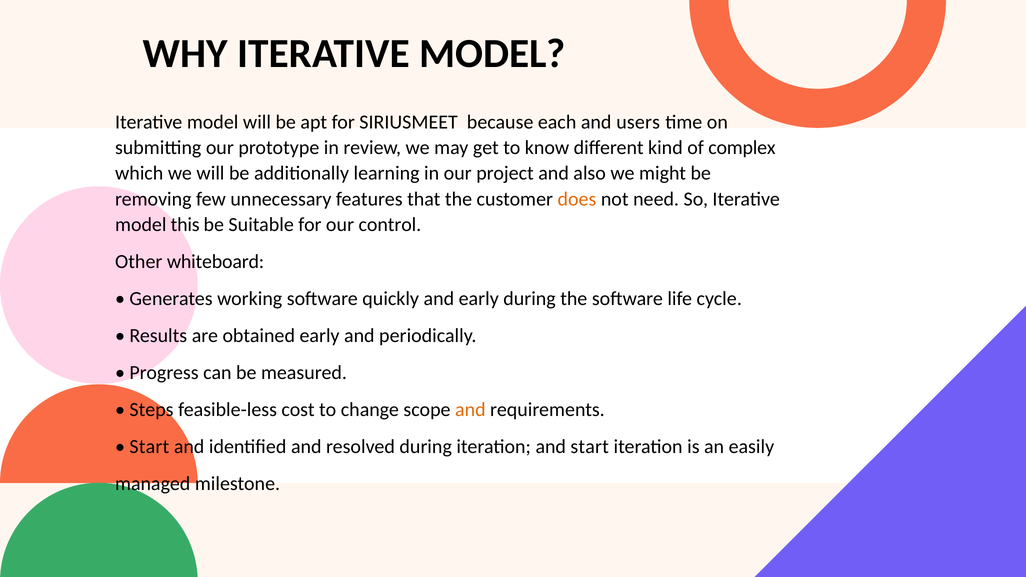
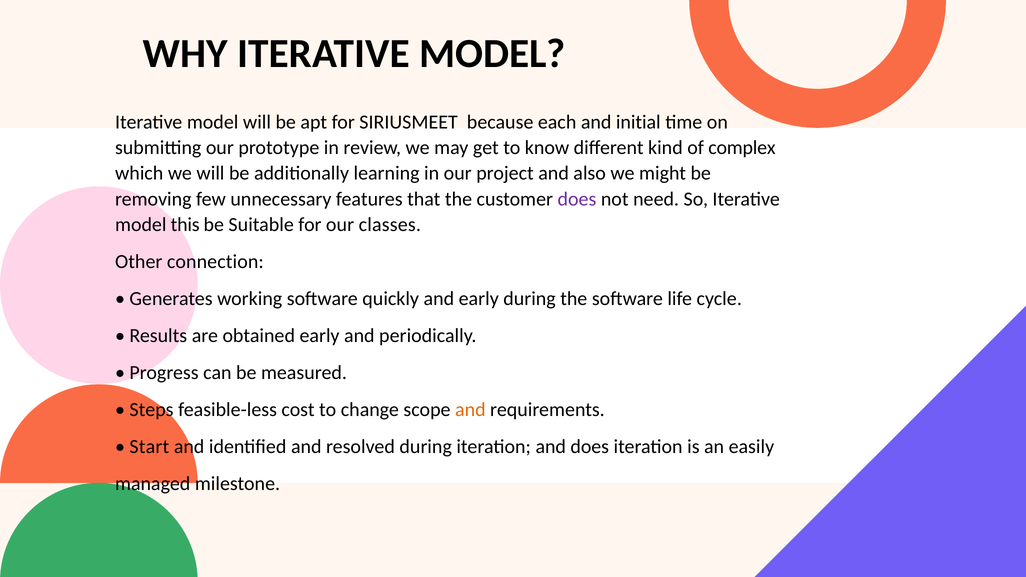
users: users -> initial (638, 122)
does colour: orange -> purple (577, 199)
control: control -> classes (390, 225)
whiteboard: whiteboard -> connection (215, 262)
and start: start -> does (590, 447)
